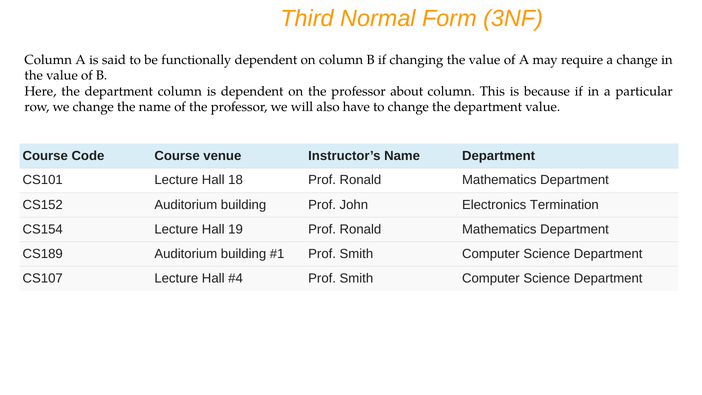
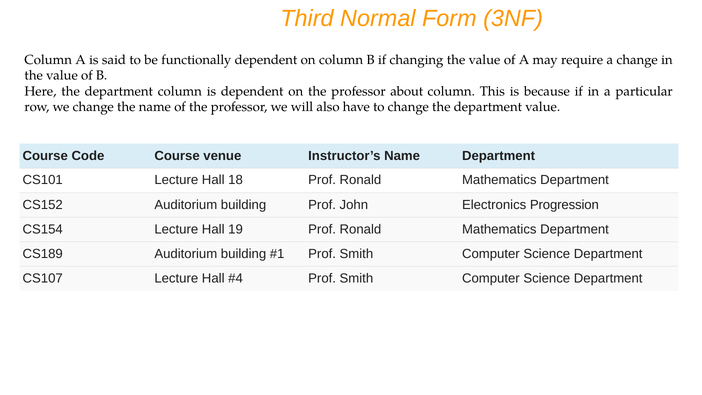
Termination: Termination -> Progression (564, 205)
